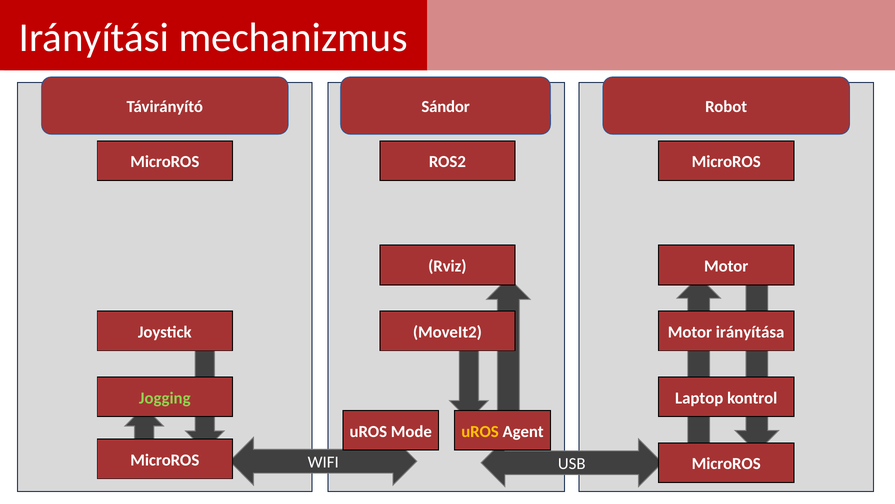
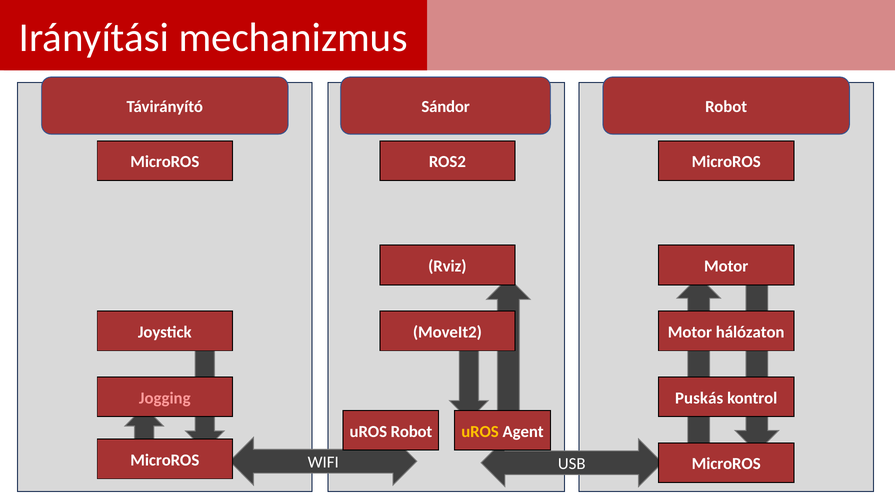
irányítása: irányítása -> hálózaton (750, 332)
Jogging colour: light green -> pink (165, 398)
Laptop: Laptop -> Puskás (699, 398)
uROS Mode: Mode -> Robot (411, 431)
